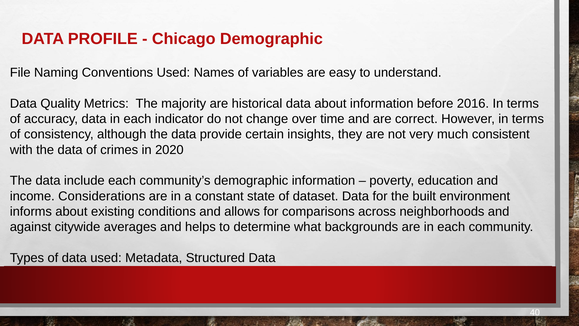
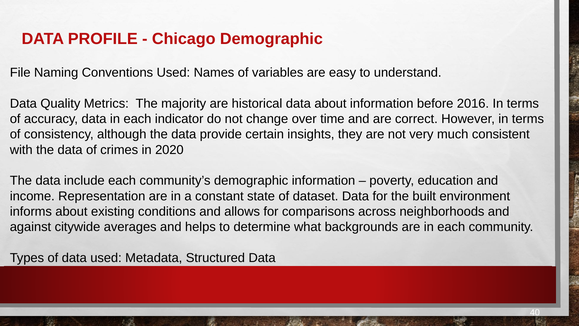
Considerations: Considerations -> Representation (102, 196)
